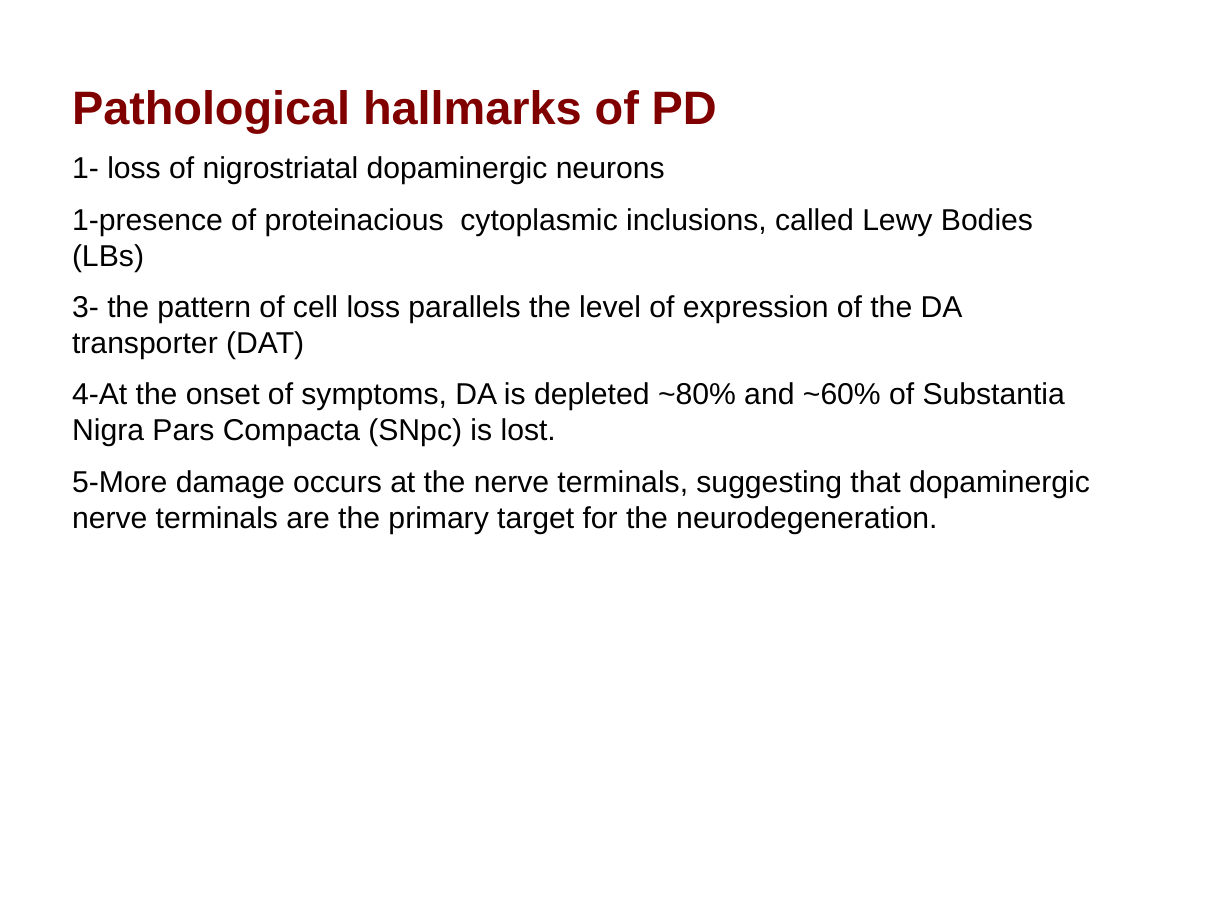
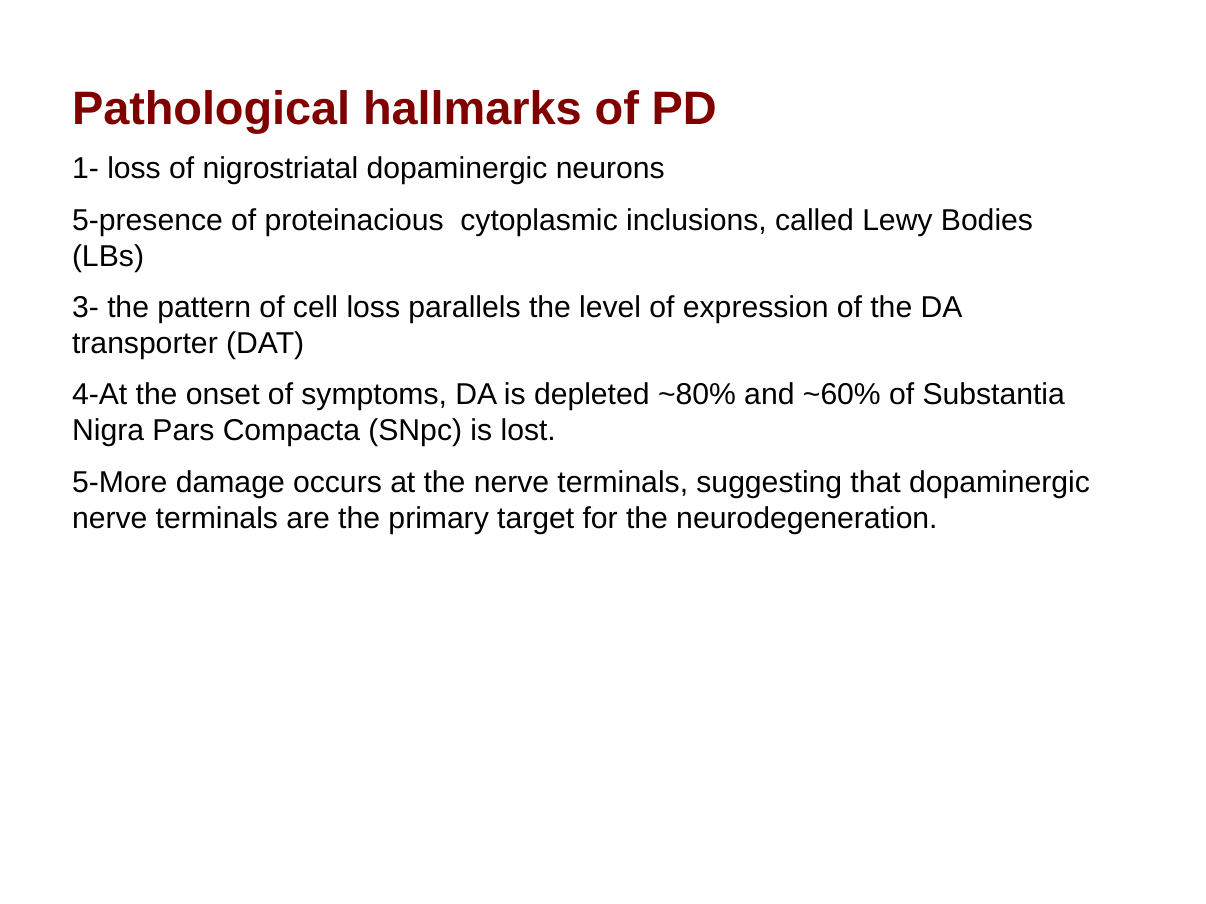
1-presence: 1-presence -> 5-presence (148, 220)
